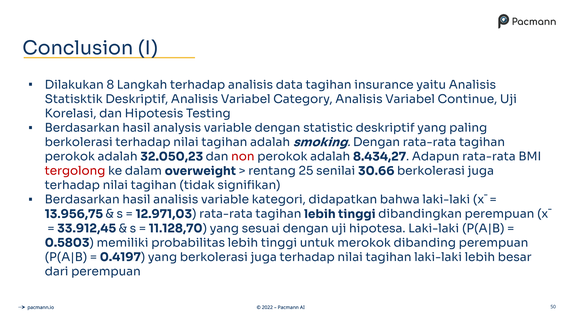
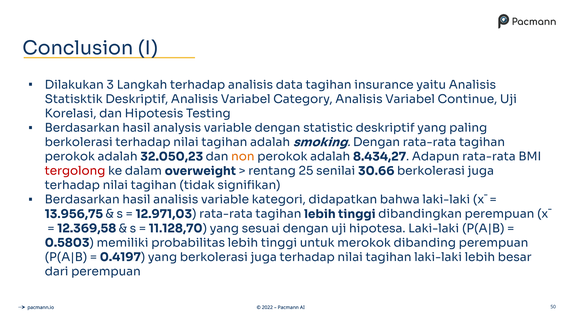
8: 8 -> 3 (110, 85)
non colour: red -> orange (243, 157)
33.912,45: 33.912,45 -> 12.369,58 (87, 228)
